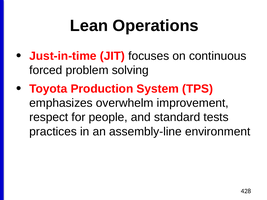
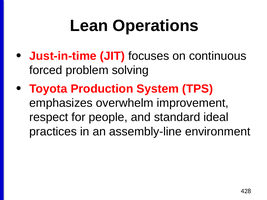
tests: tests -> ideal (216, 117)
